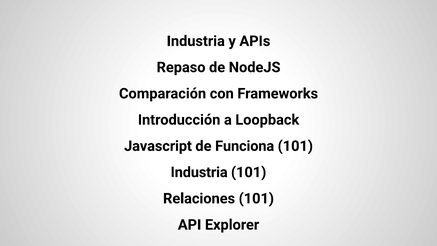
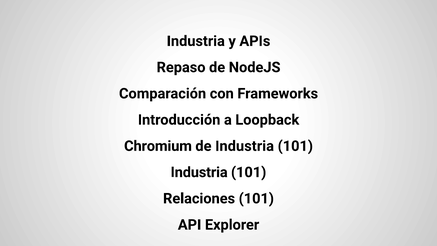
Javascript: Javascript -> Chromium (158, 146)
de Funciona: Funciona -> Industria (245, 146)
